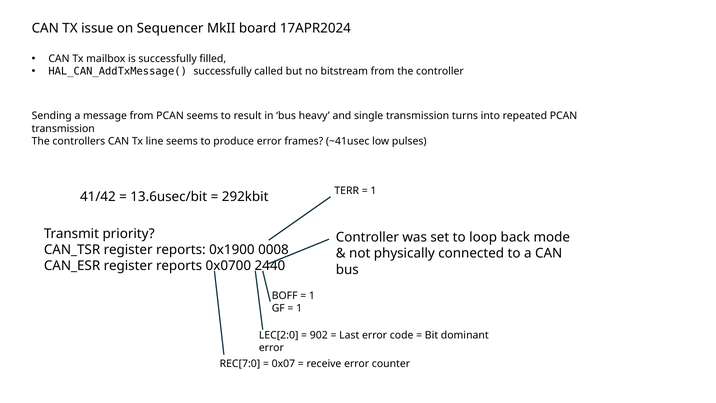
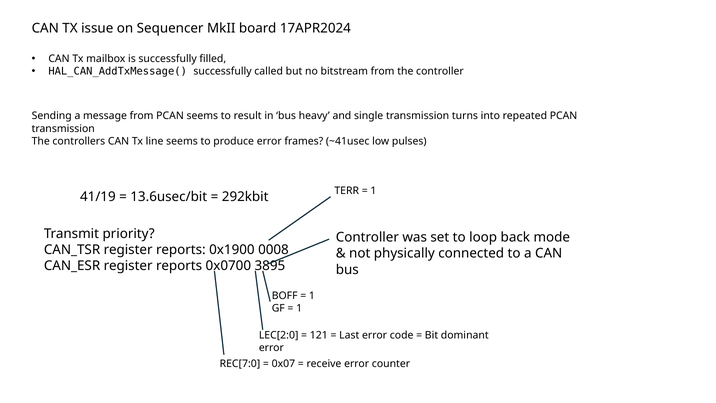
41/42: 41/42 -> 41/19 (98, 196)
2440: 2440 -> 3895 (270, 266)
902: 902 -> 121 (319, 335)
